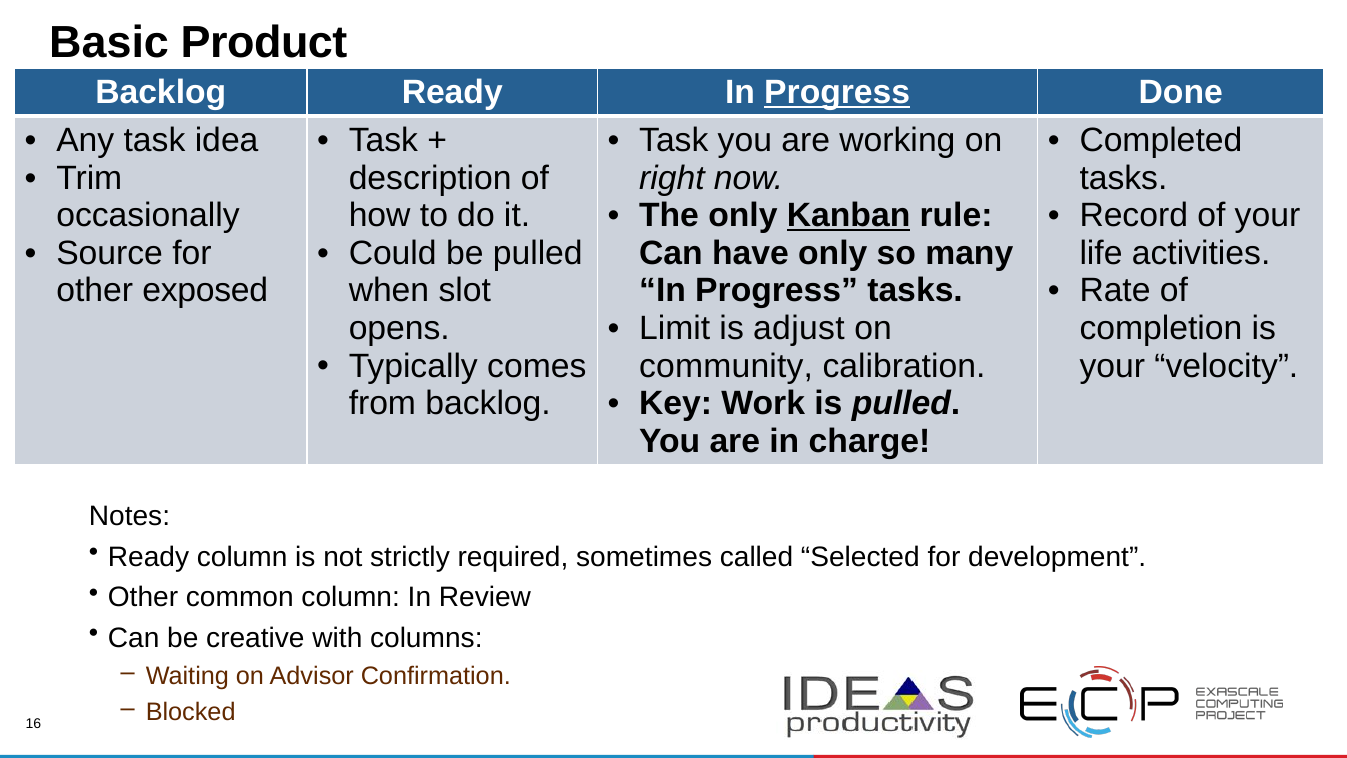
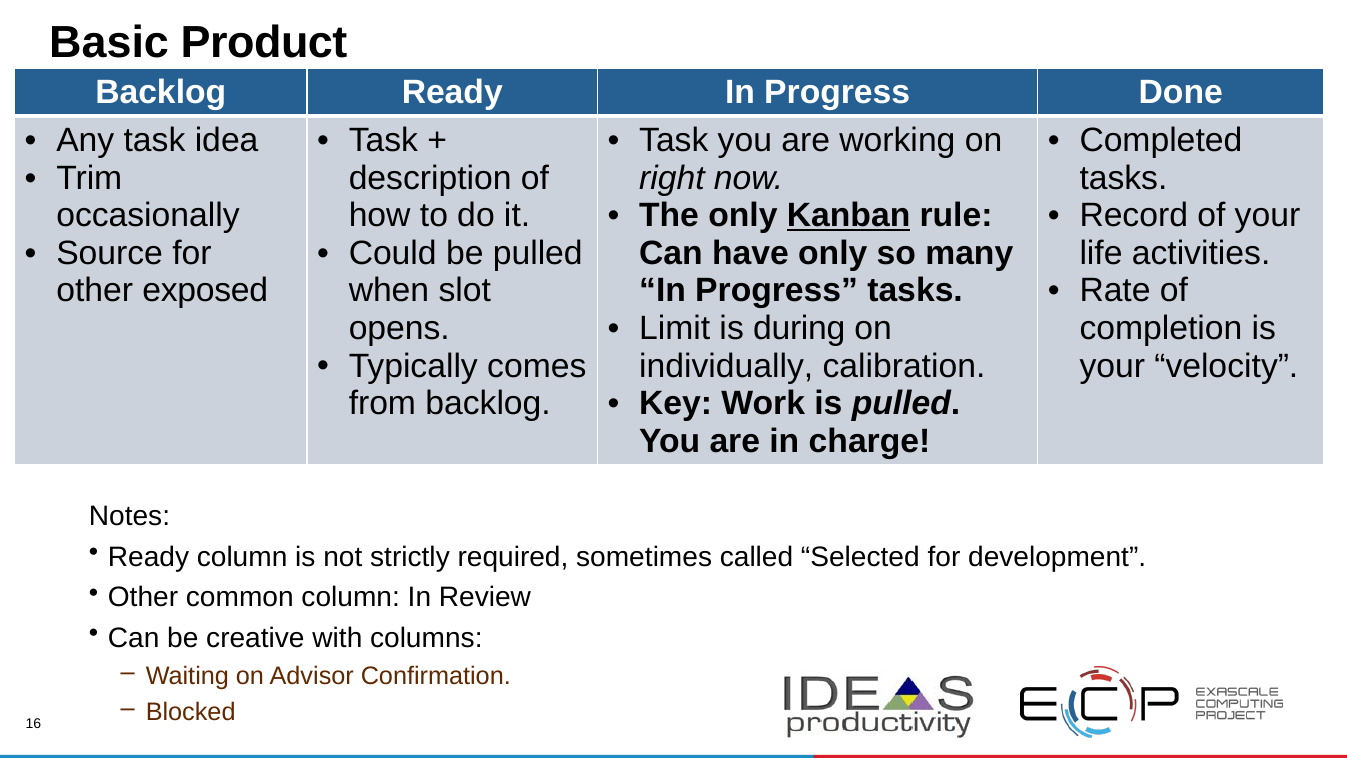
Progress underline: present -> none (837, 93)
adjust: adjust -> during (799, 328)
community: community -> individually (726, 366)
